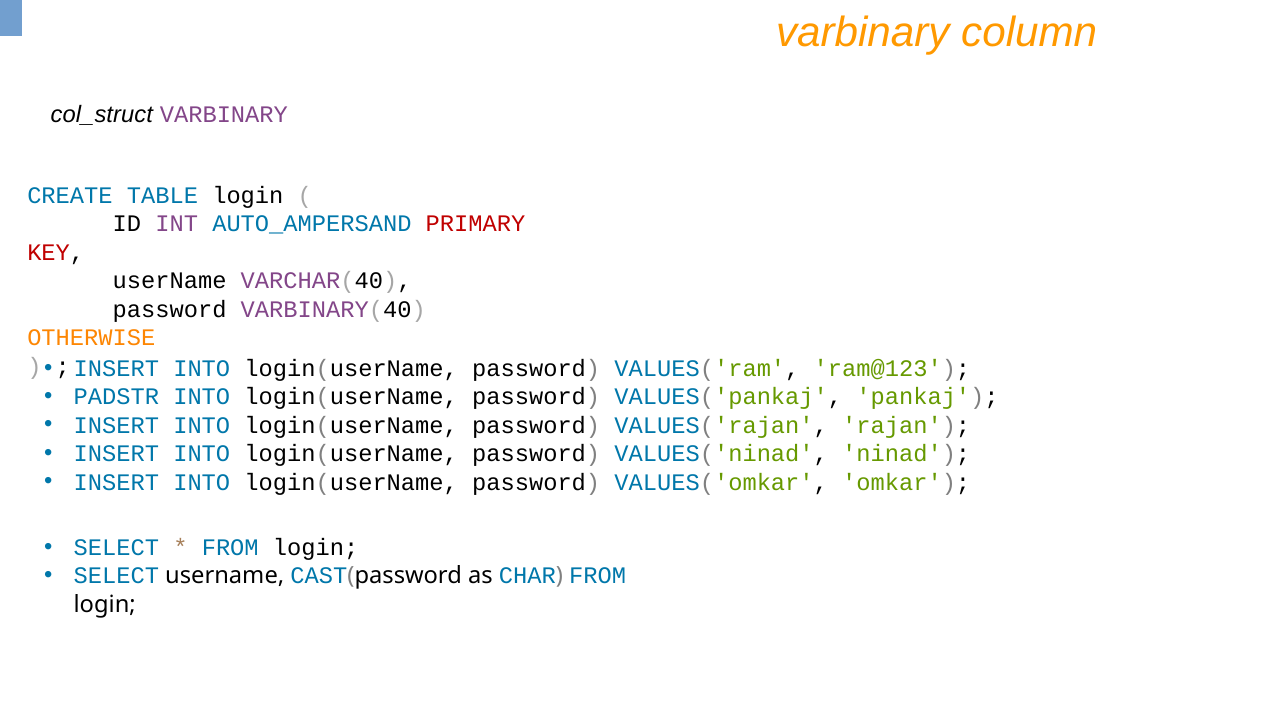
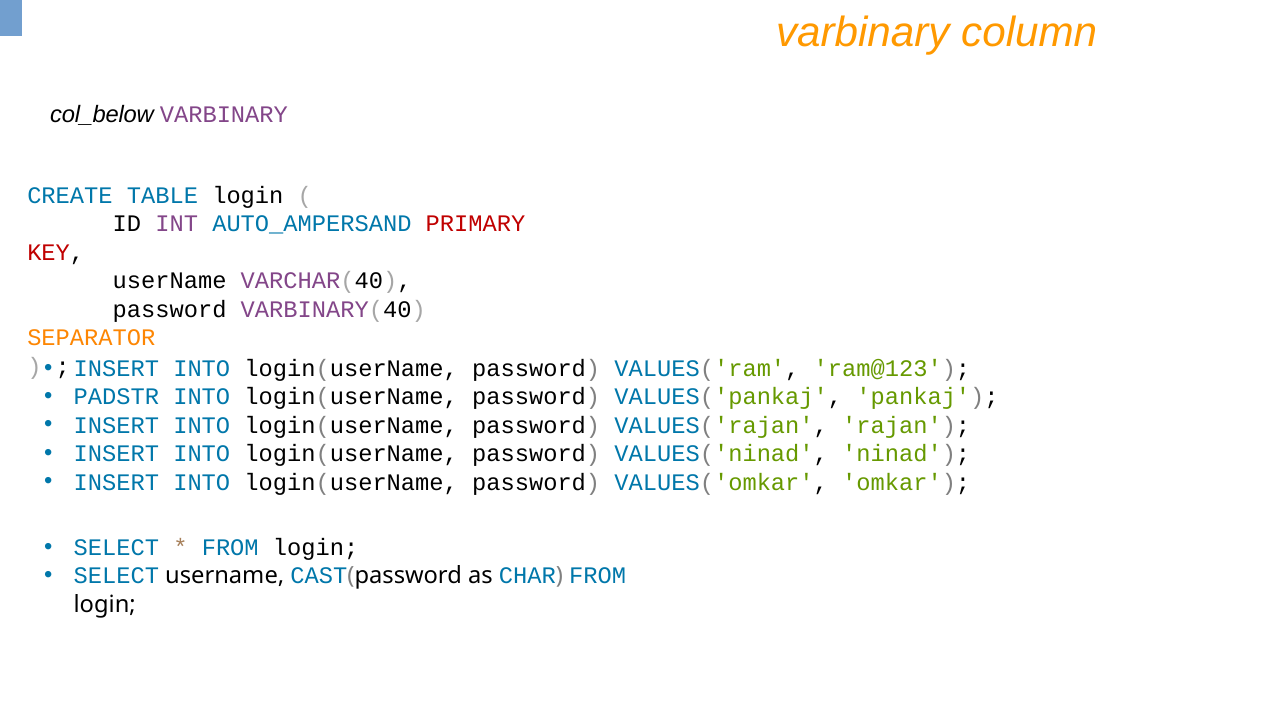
col_struct: col_struct -> col_below (102, 115)
OTHERWISE: OTHERWISE -> SEPARATOR (91, 338)
